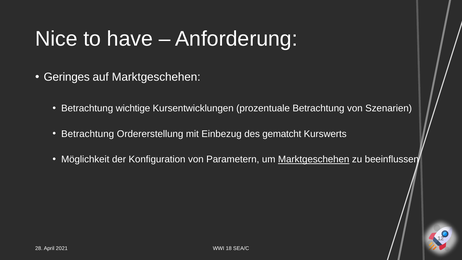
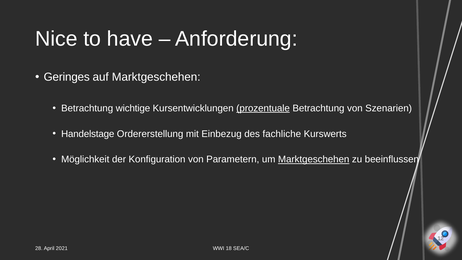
prozentuale underline: none -> present (263, 108)
Betrachtung: Betrachtung -> Handelstage (88, 134)
gematcht: gematcht -> fachliche (282, 134)
